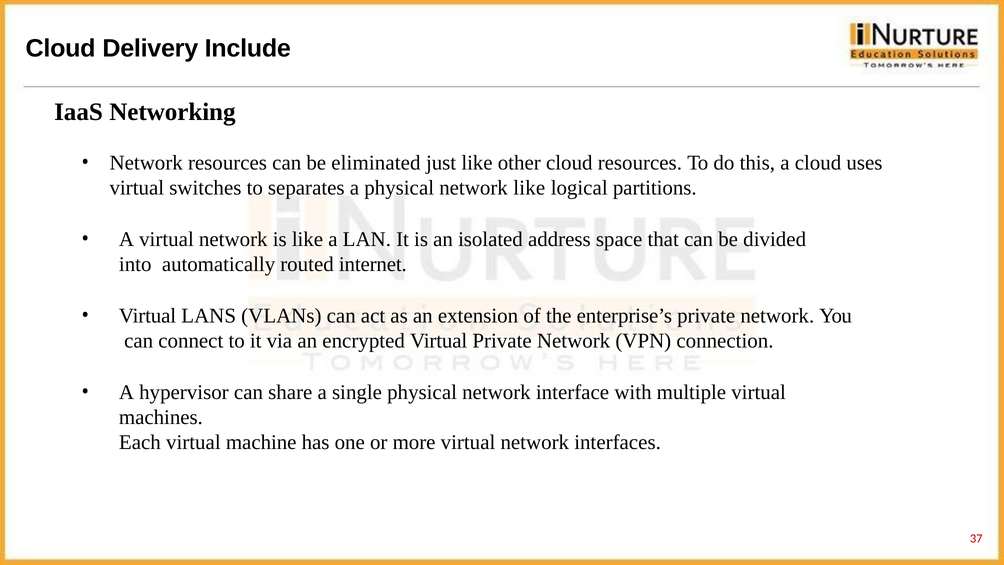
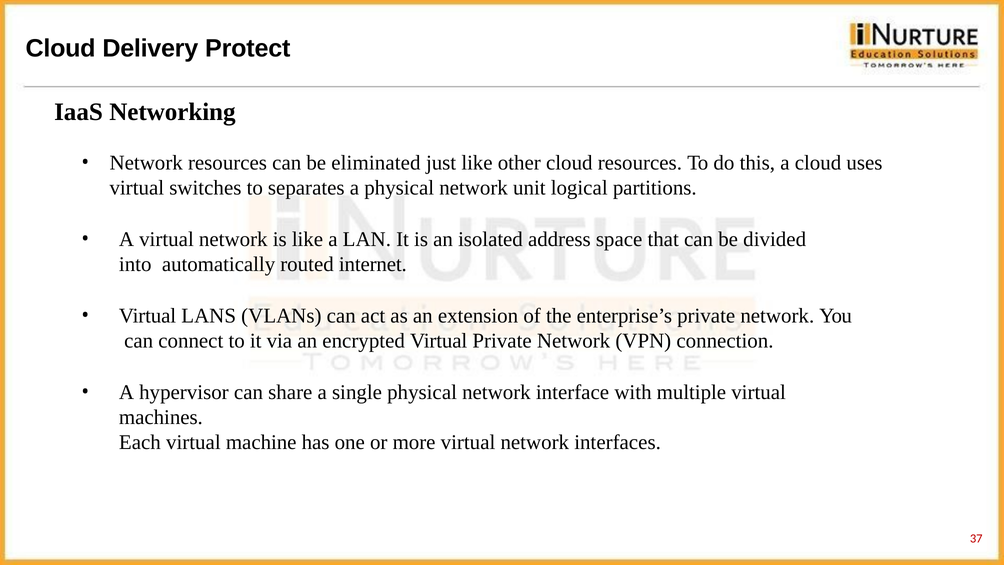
Include: Include -> Protect (248, 48)
network like: like -> unit (529, 188)
